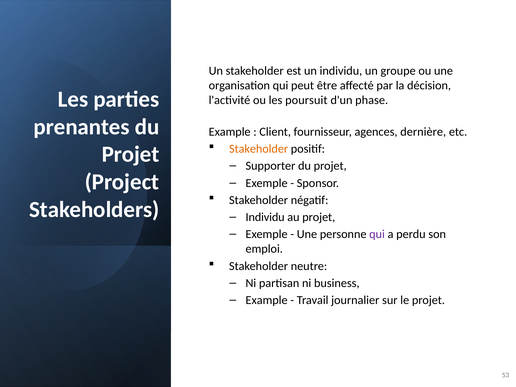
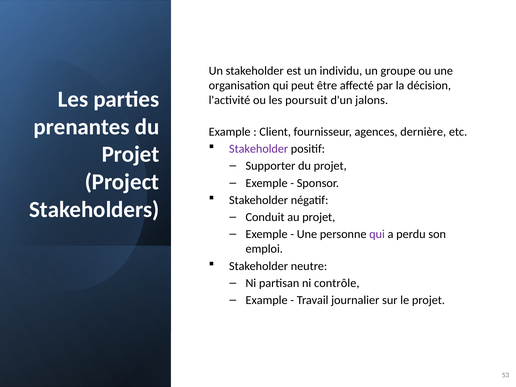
phase: phase -> jalons (372, 100)
Stakeholder colour: orange -> purple (259, 149)
Individu: Individu -> Conduit (265, 217)
business: business -> contrôle (337, 283)
